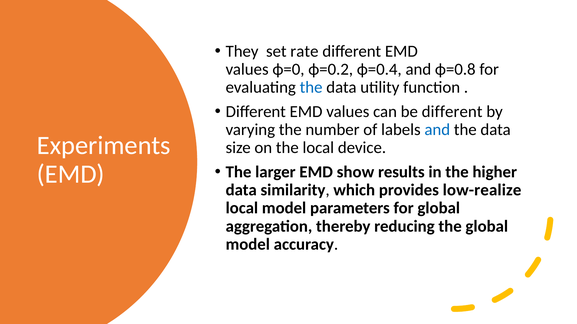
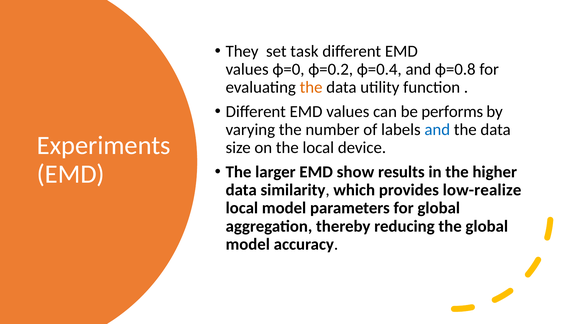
rate: rate -> task (304, 51)
the colour: blue -> orange (311, 88)
be different: different -> performs (452, 112)
